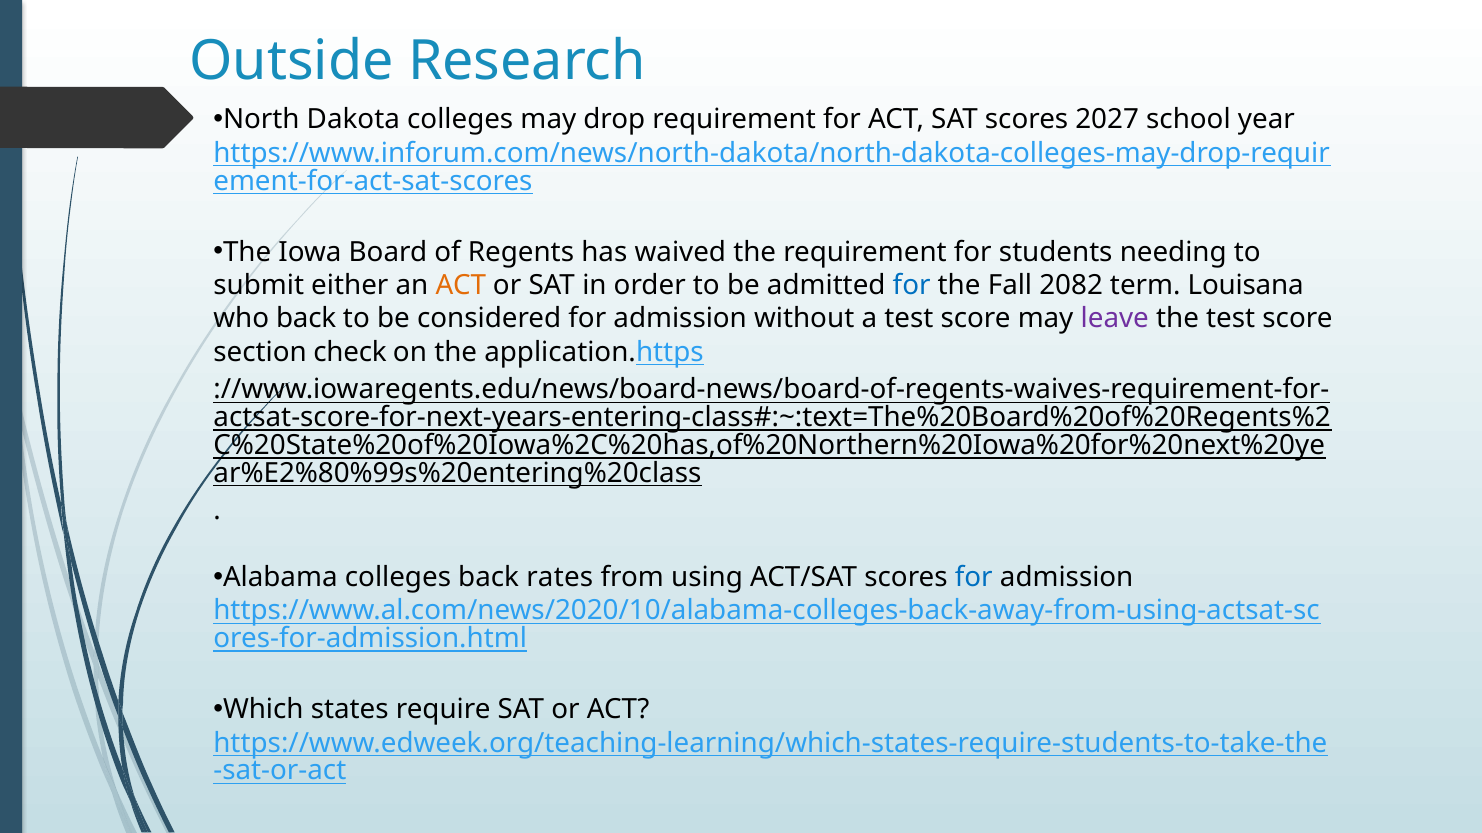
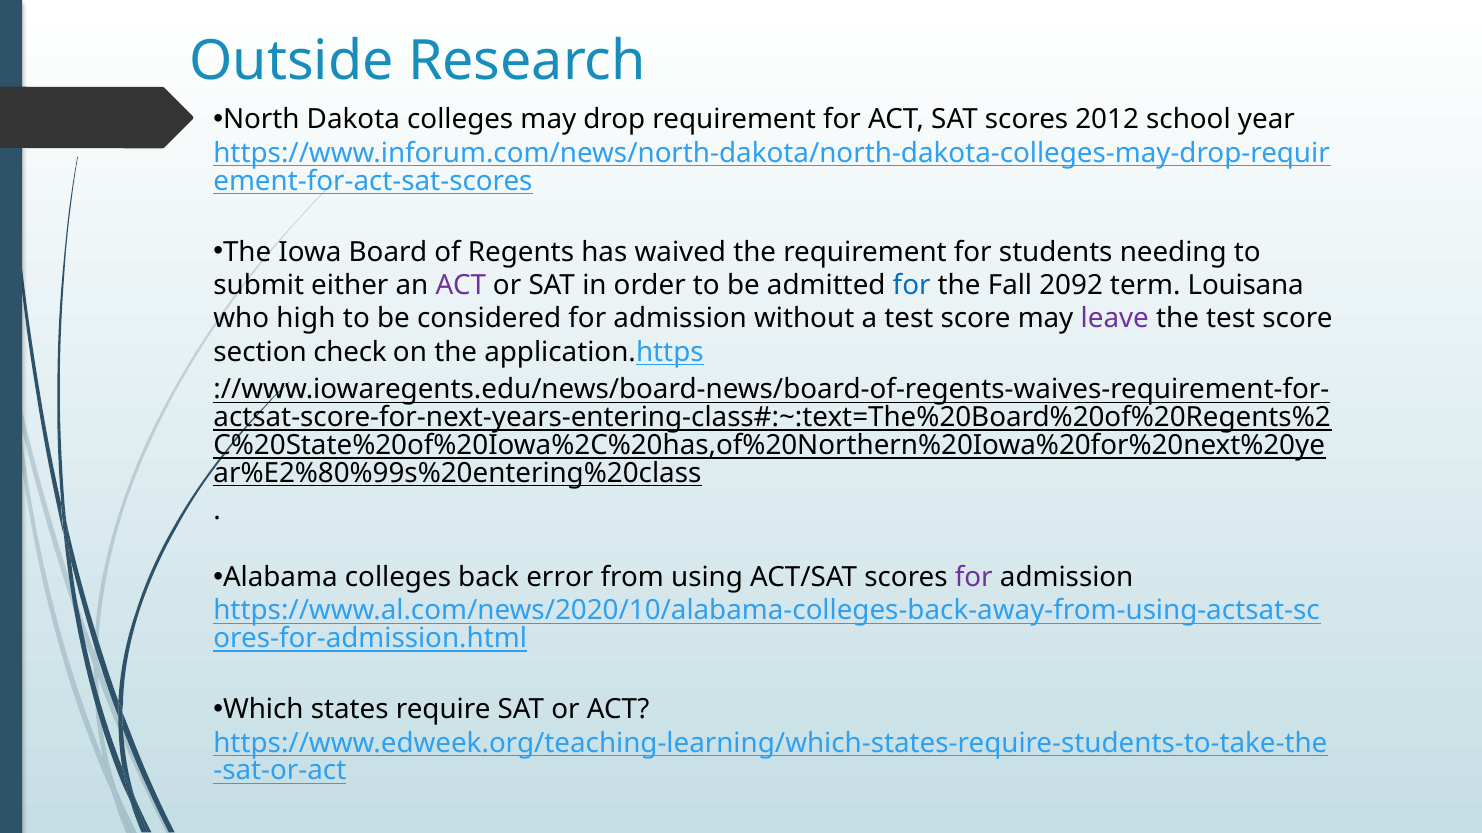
2027: 2027 -> 2012 (1107, 120)
ACT colour: orange -> purple (461, 286)
2082: 2082 -> 2092 (1071, 286)
who back: back -> high (306, 319)
rates: rates -> error (560, 578)
for colour: blue -> purple (974, 578)
